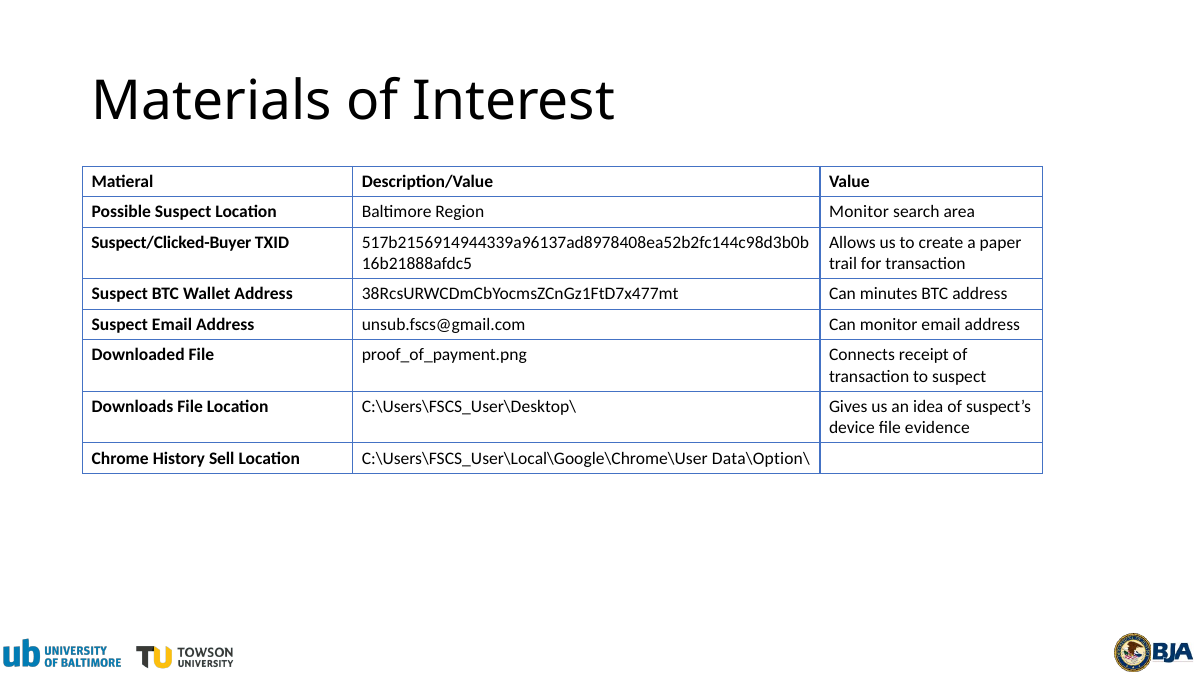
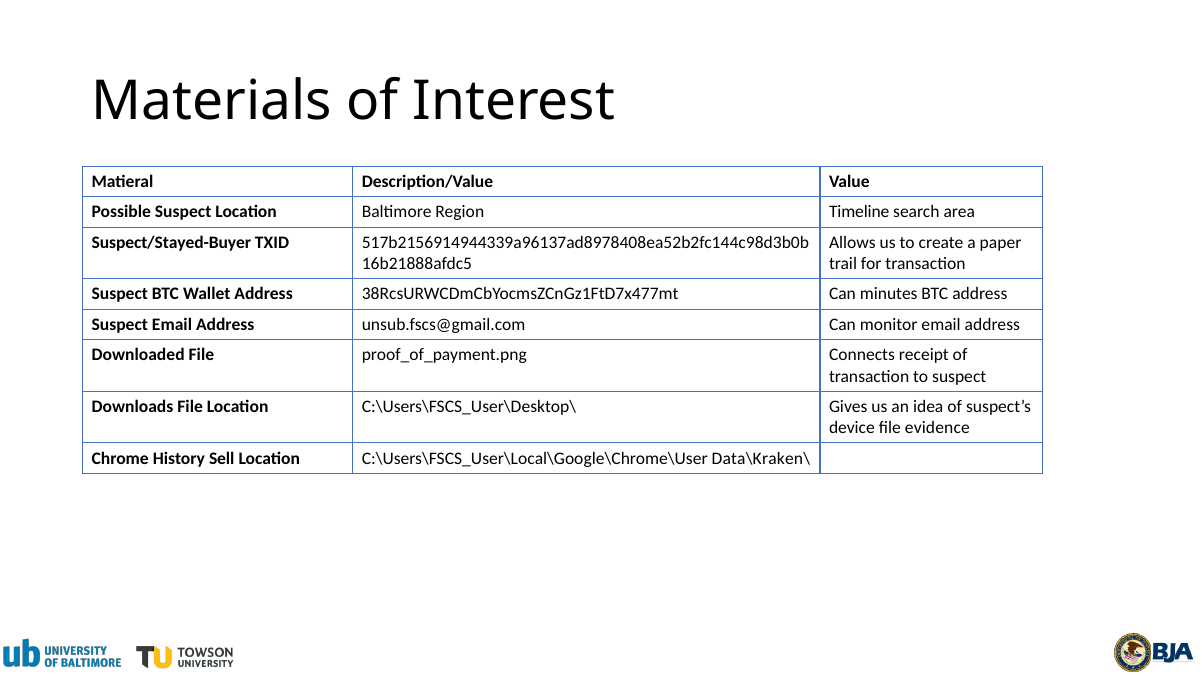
Region Monitor: Monitor -> Timeline (859, 212)
Suspect/Clicked-Buyer: Suspect/Clicked-Buyer -> Suspect/Stayed-Buyer (171, 243)
Data\Option\: Data\Option\ -> Data\Kraken\ (761, 458)
